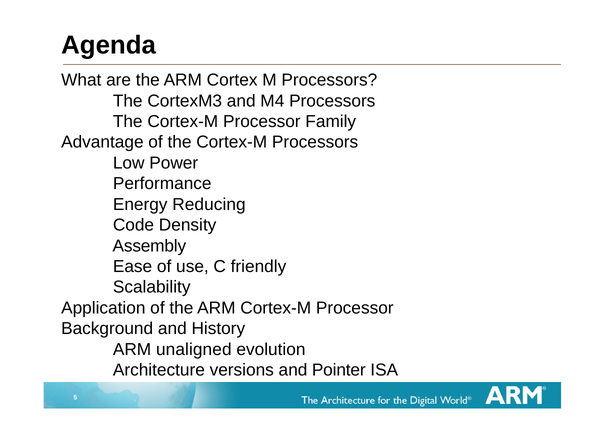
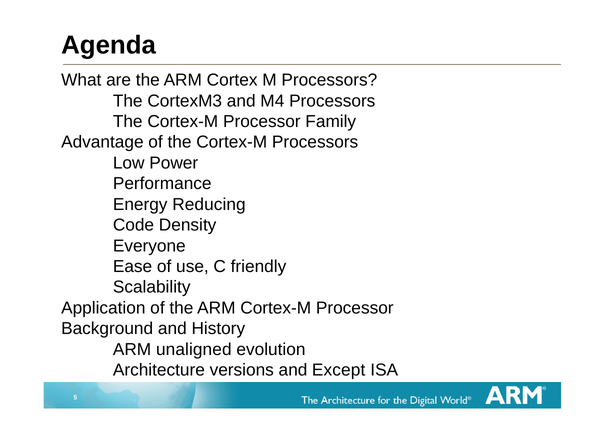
Assembly: Assembly -> Everyone (149, 246)
Pointer: Pointer -> Except (339, 370)
